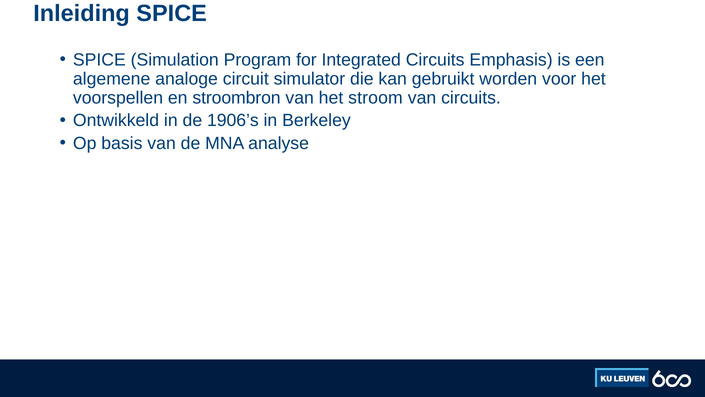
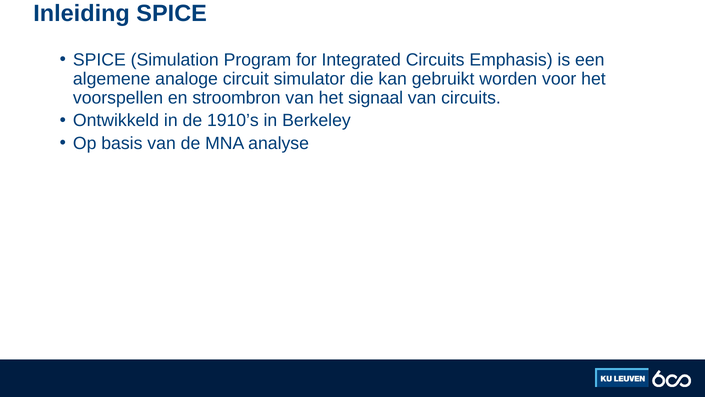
stroom: stroom -> signaal (376, 98)
1906’s: 1906’s -> 1910’s (233, 120)
